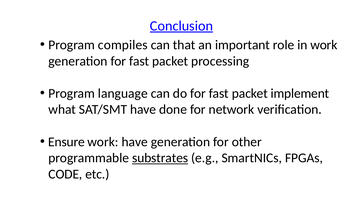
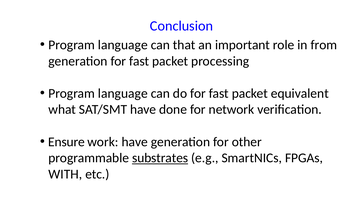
Conclusion underline: present -> none (182, 26)
compiles: compiles -> language (123, 45)
in work: work -> from (324, 45)
implement: implement -> equivalent (300, 93)
CODE: CODE -> WITH (65, 174)
